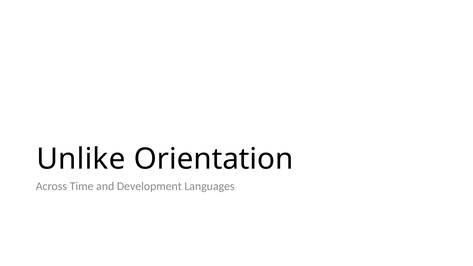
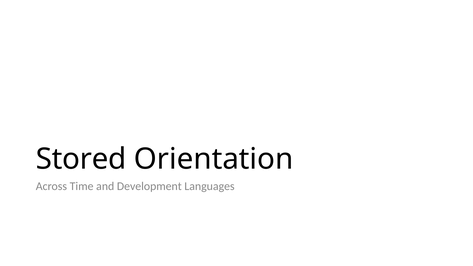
Unlike: Unlike -> Stored (81, 159)
